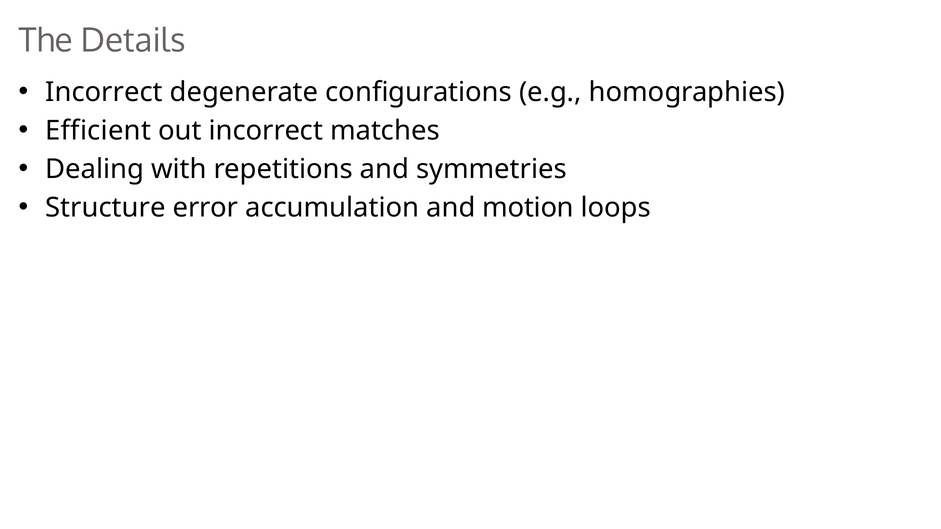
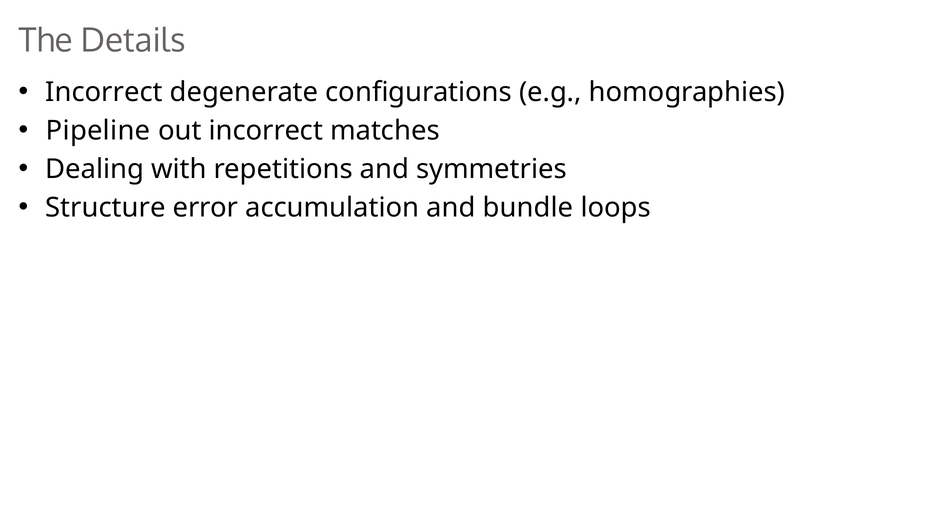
Efficient: Efficient -> Pipeline (98, 131)
motion: motion -> bundle (528, 208)
